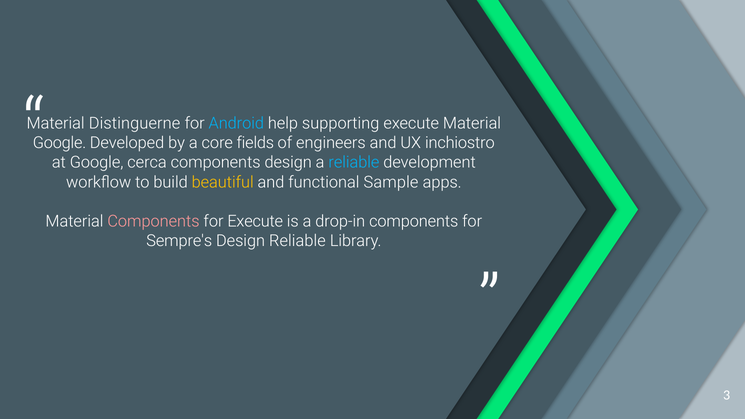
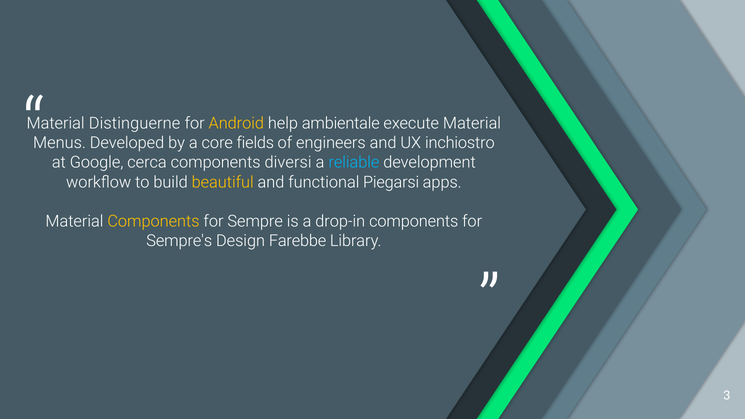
Android colour: light blue -> yellow (236, 124)
supporting: supporting -> ambientale (341, 124)
Google: Google -> Menus (59, 143)
components design: design -> diversi (288, 163)
Sample: Sample -> Piegarsi (391, 182)
Components colour: pink -> yellow (153, 221)
for Execute: Execute -> Sempre (255, 221)
Design Reliable: Reliable -> Farebbe (298, 241)
